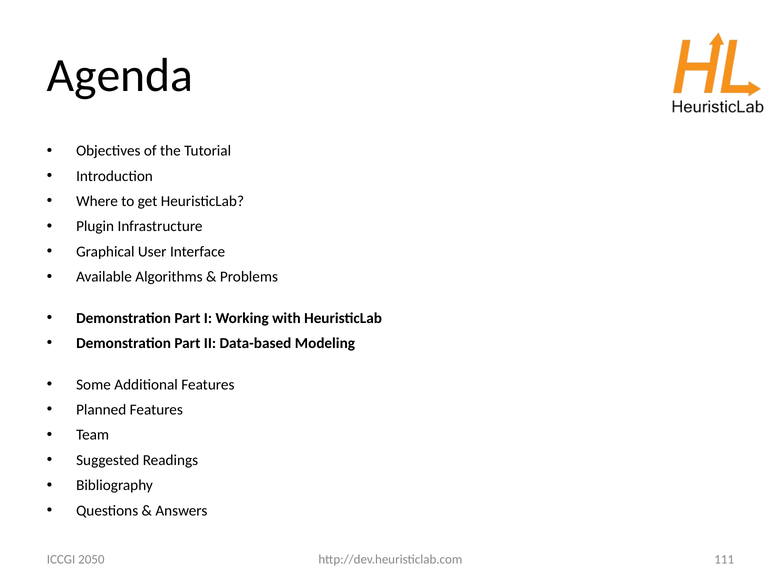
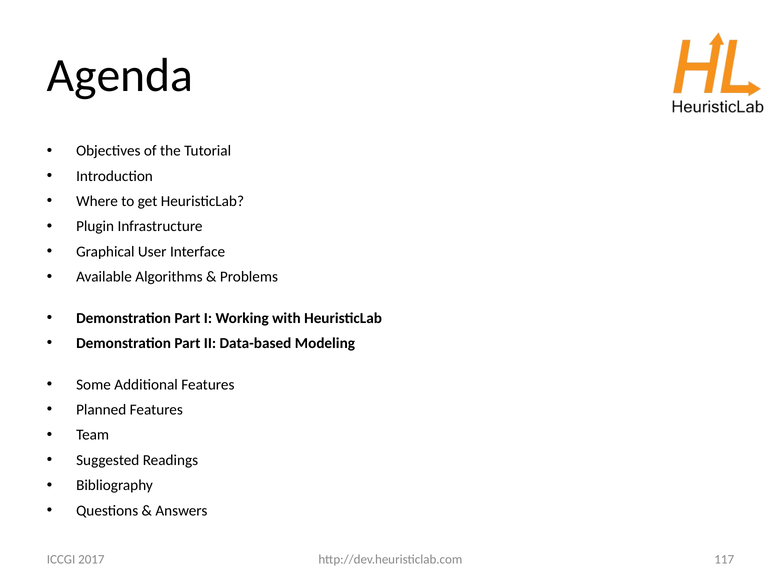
111: 111 -> 117 (724, 559)
2050: 2050 -> 2017 (91, 559)
